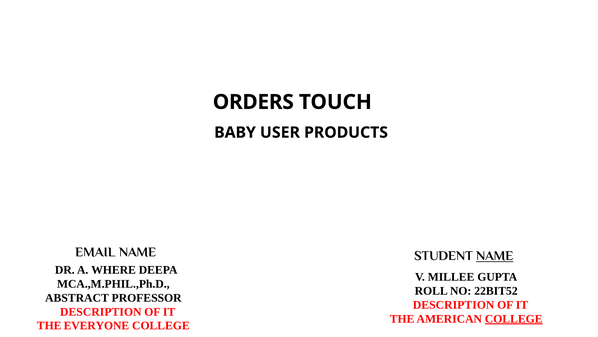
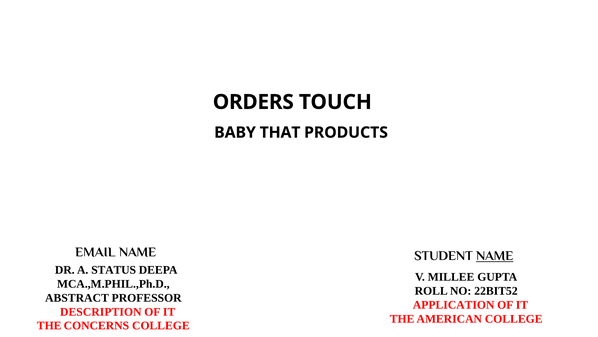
USER: USER -> THAT (280, 132)
WHERE: WHERE -> STATUS (114, 269)
DESCRIPTION: DESCRIPTION -> APPLICATION (454, 304)
COLLEGE underline: present -> none (514, 318)
EVERYONE: EVERYONE -> CONCERNS (96, 325)
